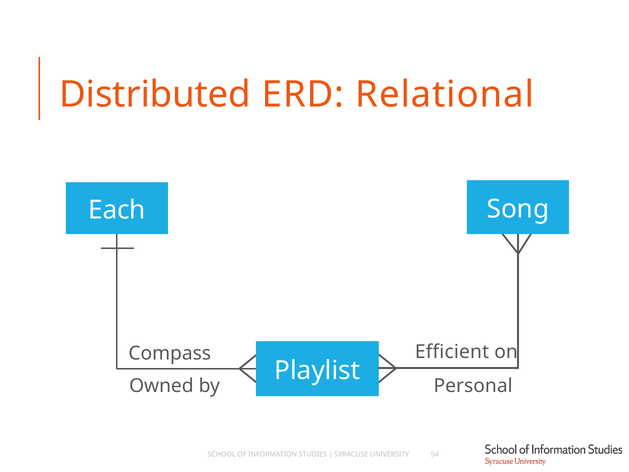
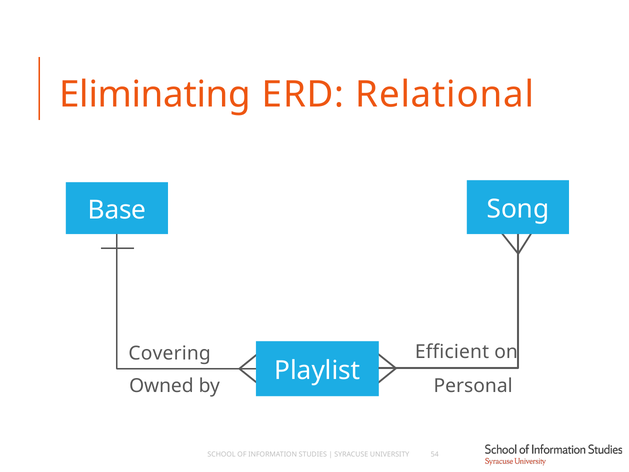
Distributed: Distributed -> Eliminating (155, 94)
Each: Each -> Base (117, 210)
Compass: Compass -> Covering (170, 353)
